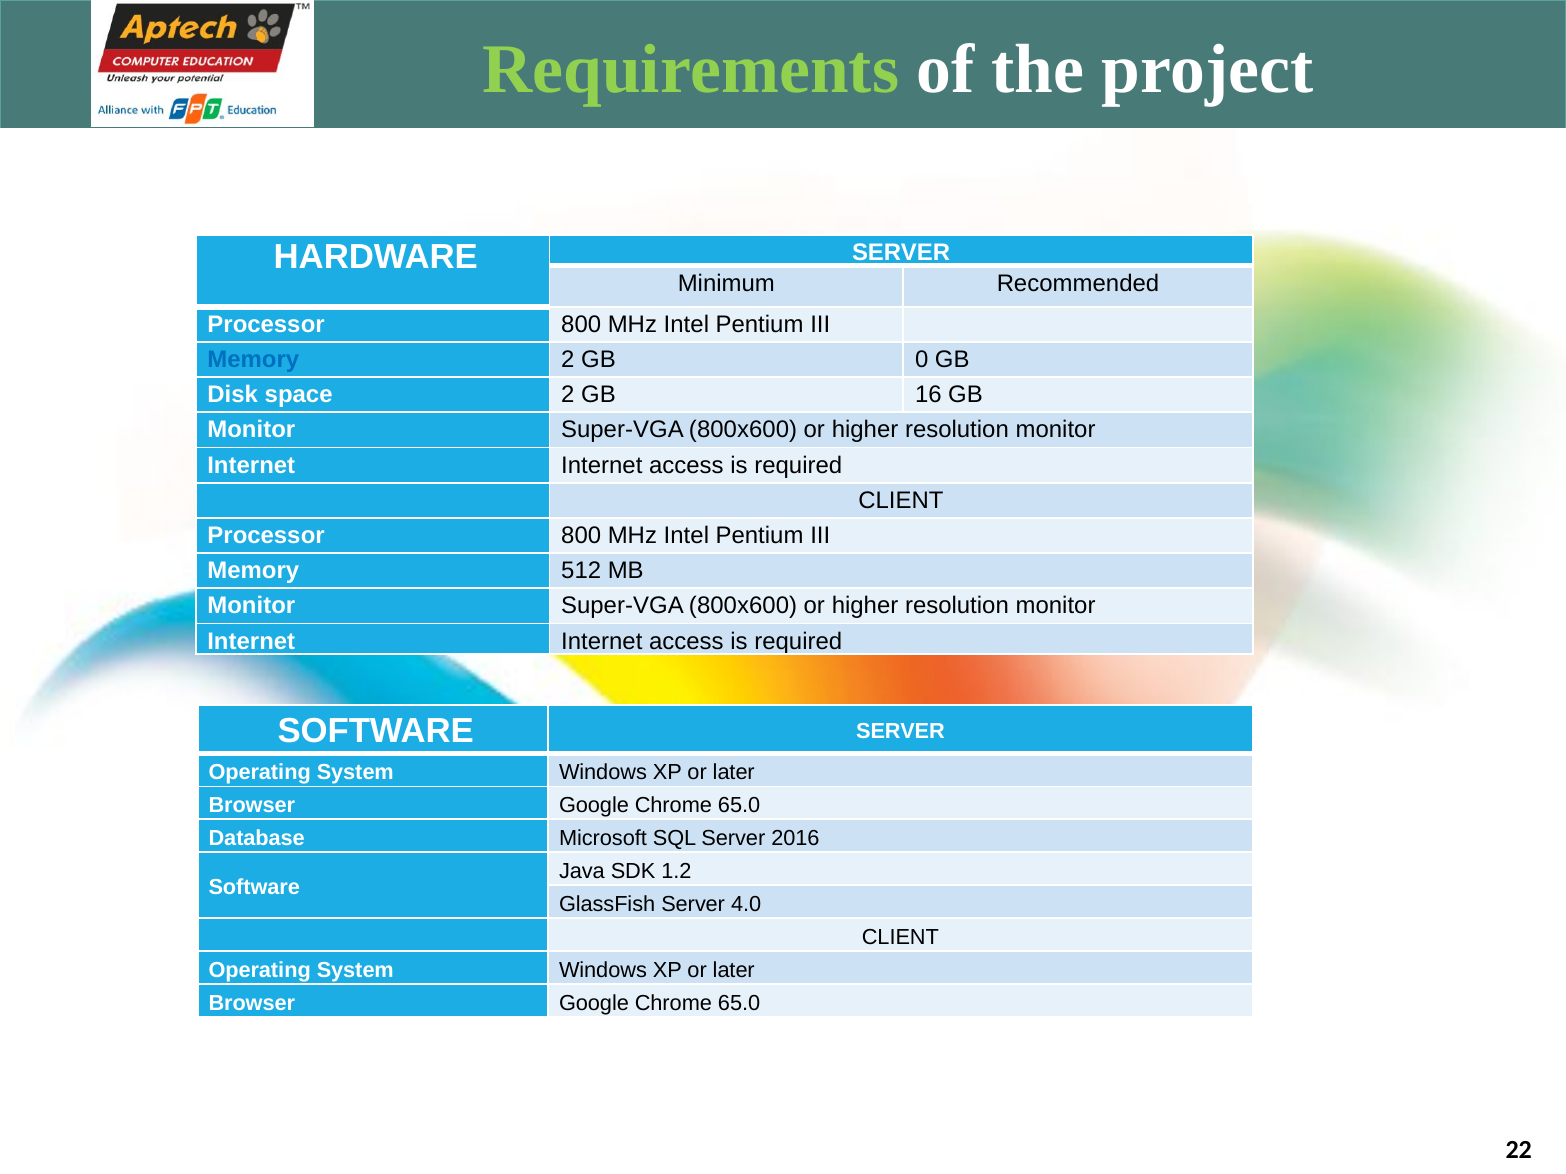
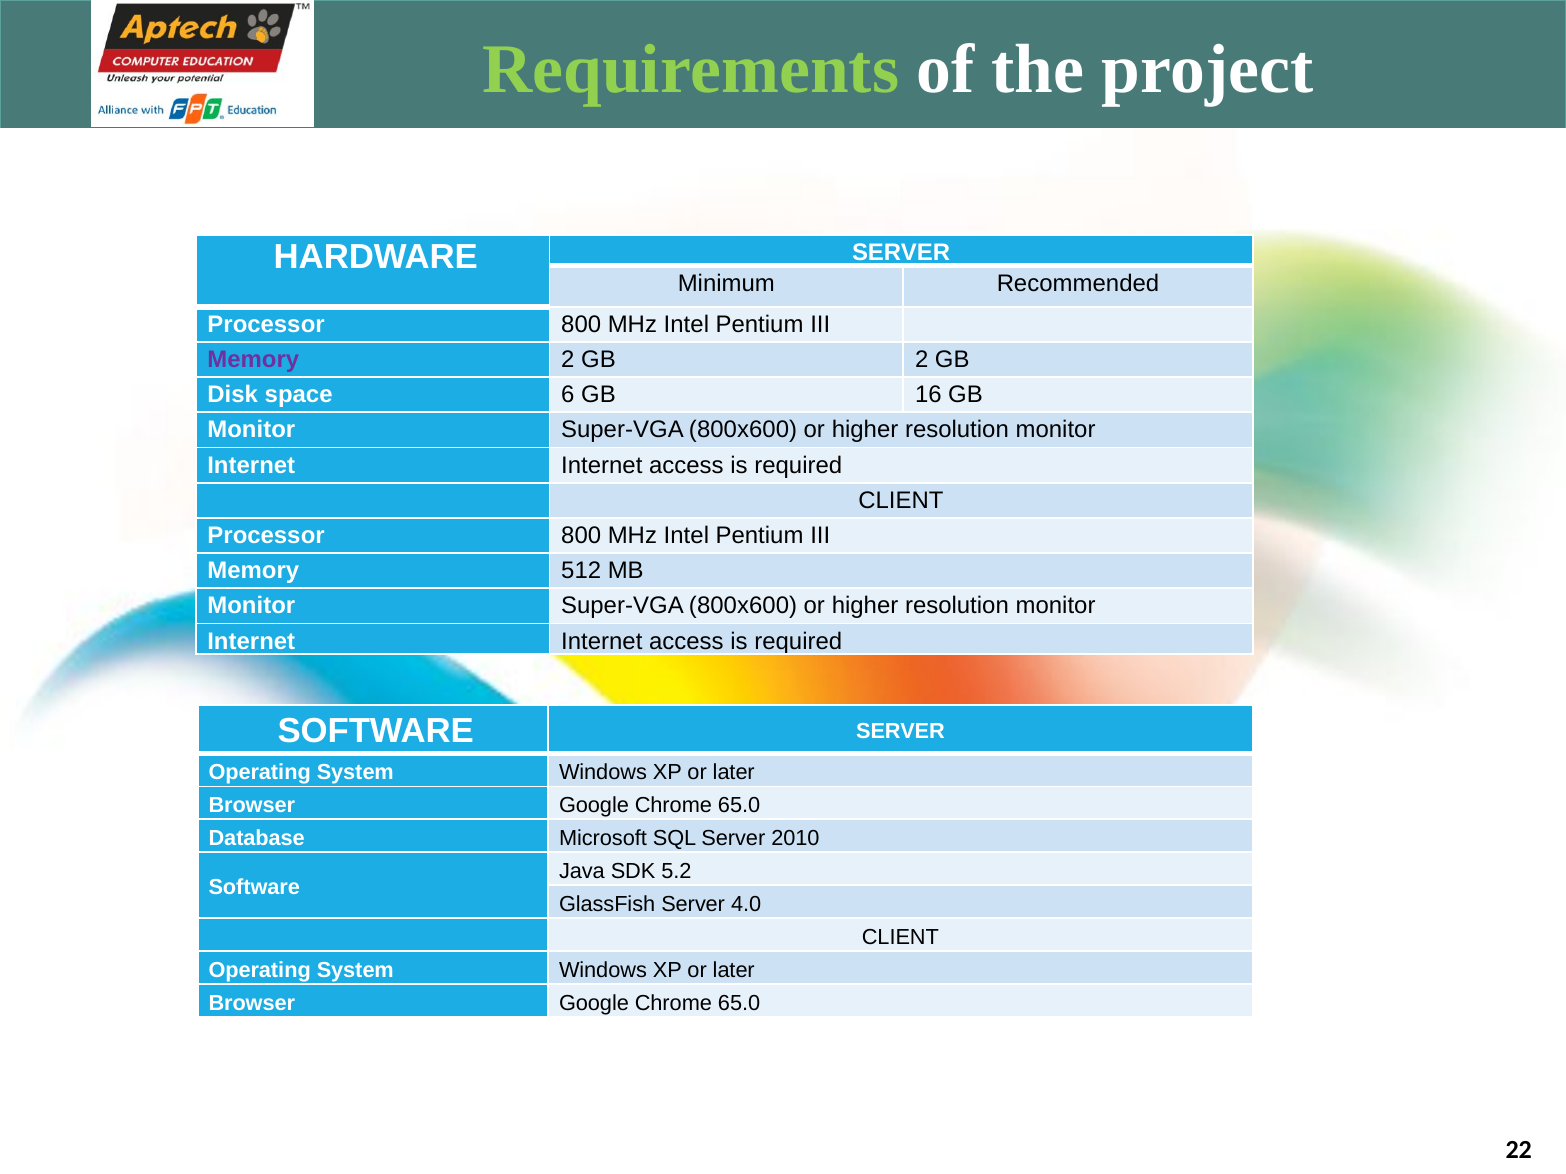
Memory colour: blue -> purple (253, 360)
GB 0: 0 -> 2 (922, 360)
space 2: 2 -> 6 (568, 395)
2016: 2016 -> 2010 (795, 838)
1.2: 1.2 -> 5.2 (676, 871)
